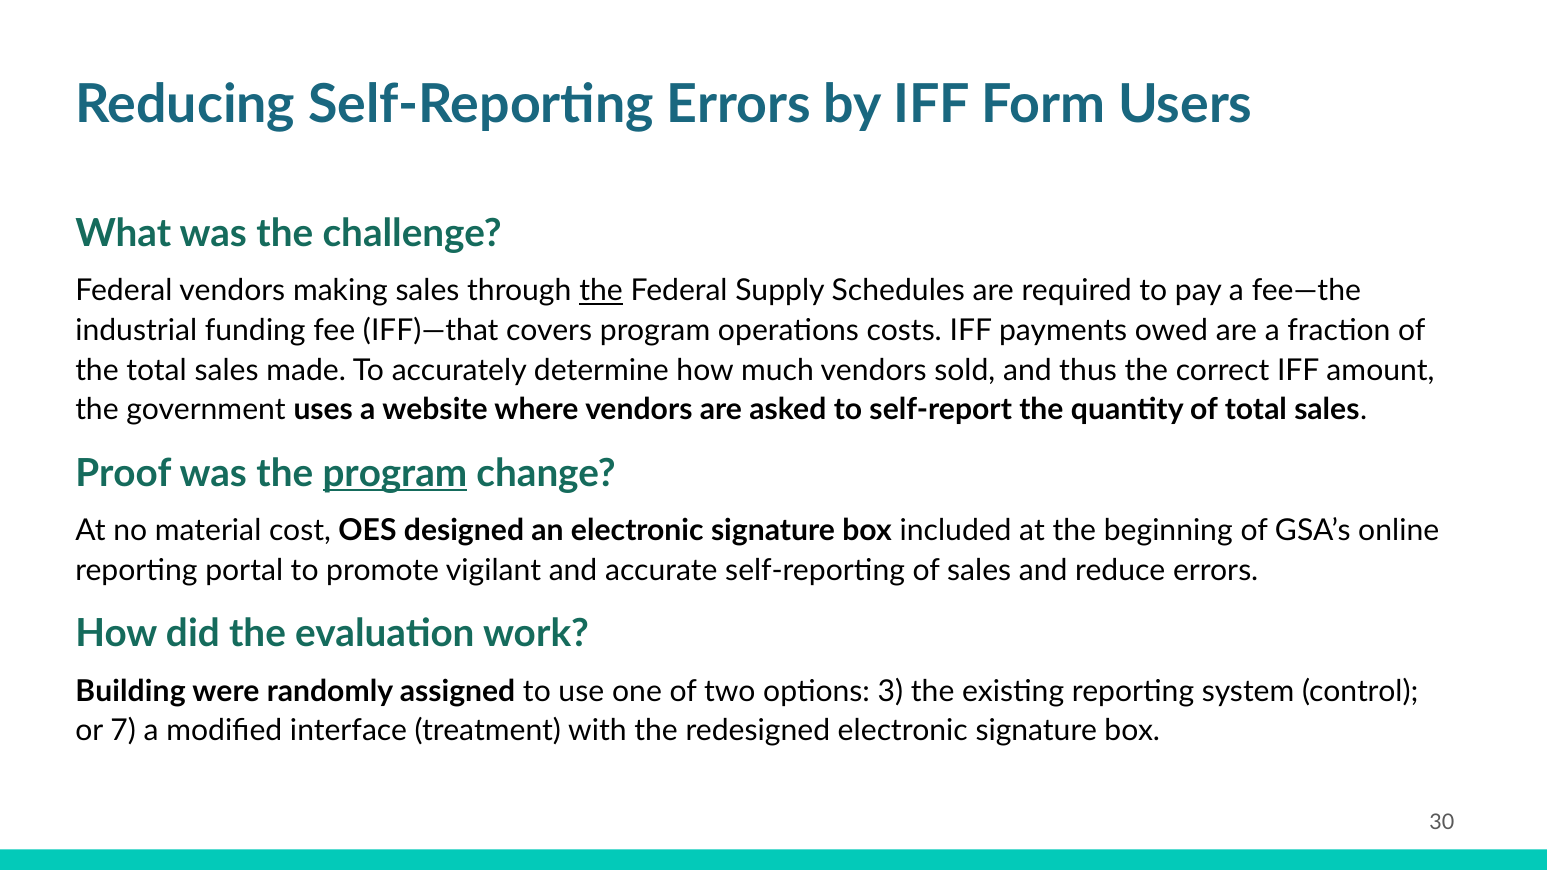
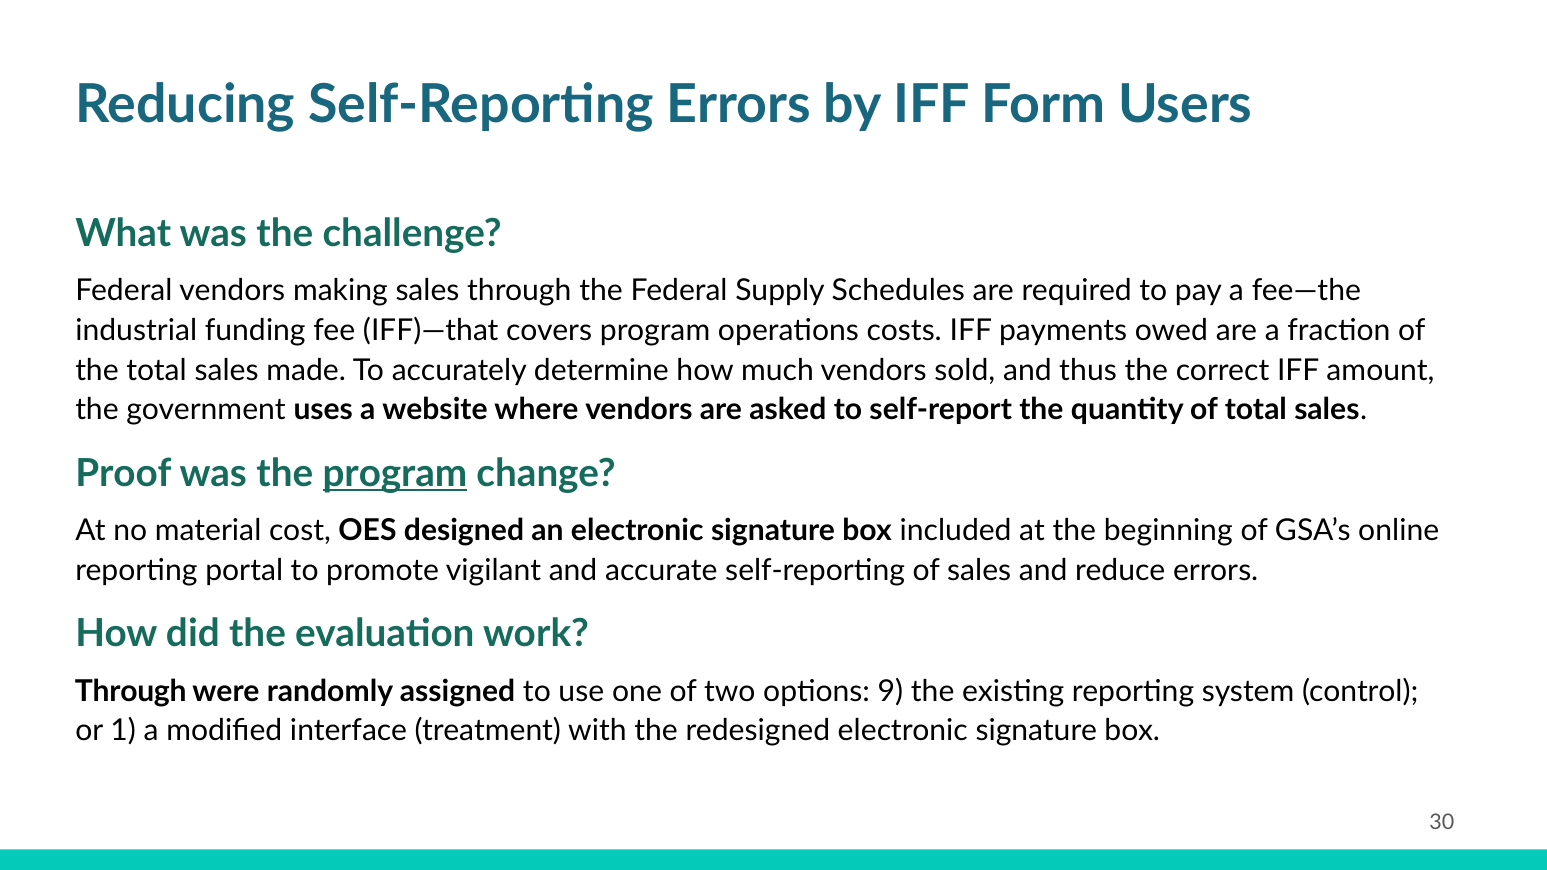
the underline: present -> none (601, 291)
Building: Building -> Through (131, 691)
3: 3 -> 9 (890, 691)
7: 7 -> 1 (123, 731)
